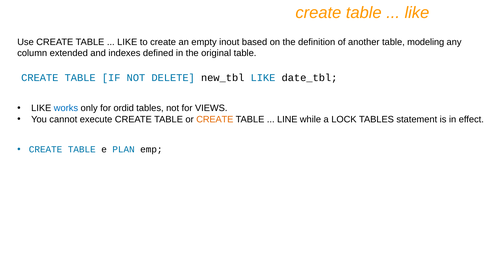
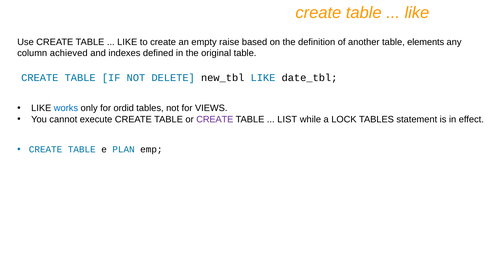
inout: inout -> raise (229, 42)
modeling: modeling -> elements (426, 42)
extended: extended -> achieved (69, 53)
CREATE colour: orange -> purple (215, 120)
LINE: LINE -> LIST (287, 120)
